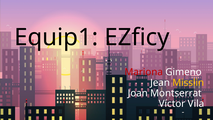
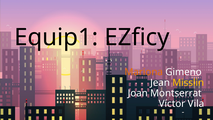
Mariona colour: red -> orange (144, 72)
